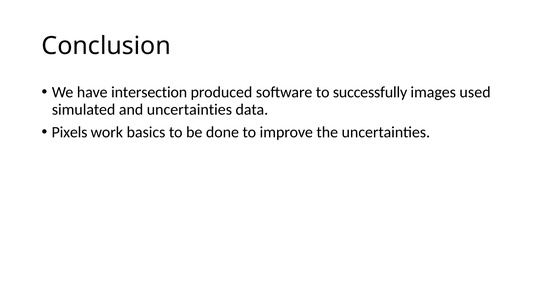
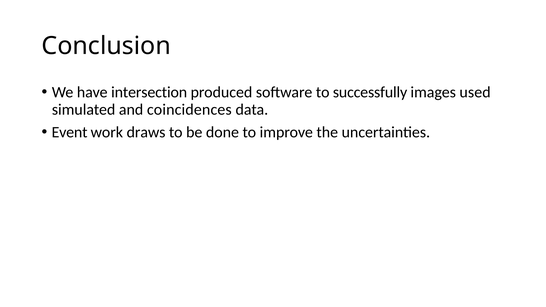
and uncertainties: uncertainties -> coincidences (189, 110)
Pixels: Pixels -> Event (70, 132)
basics: basics -> draws (146, 132)
